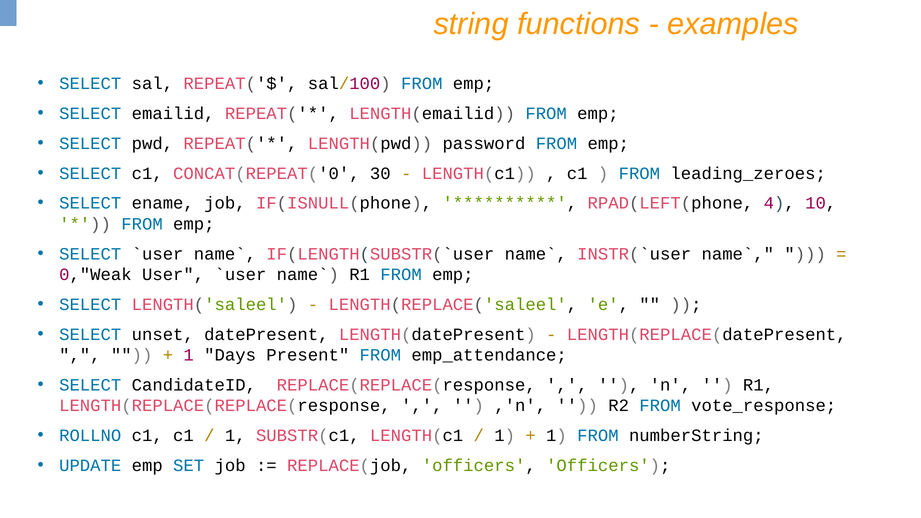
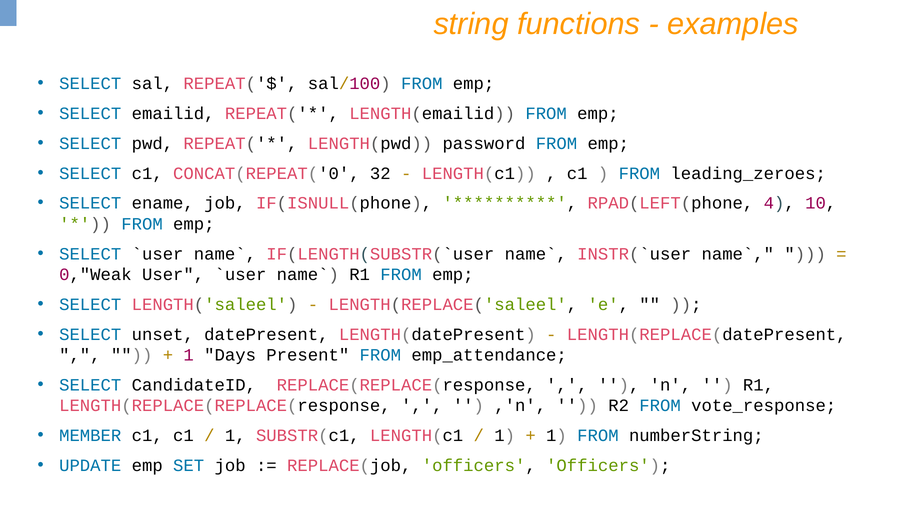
30: 30 -> 32 (380, 173)
ROLLNO: ROLLNO -> MEMBER (90, 436)
